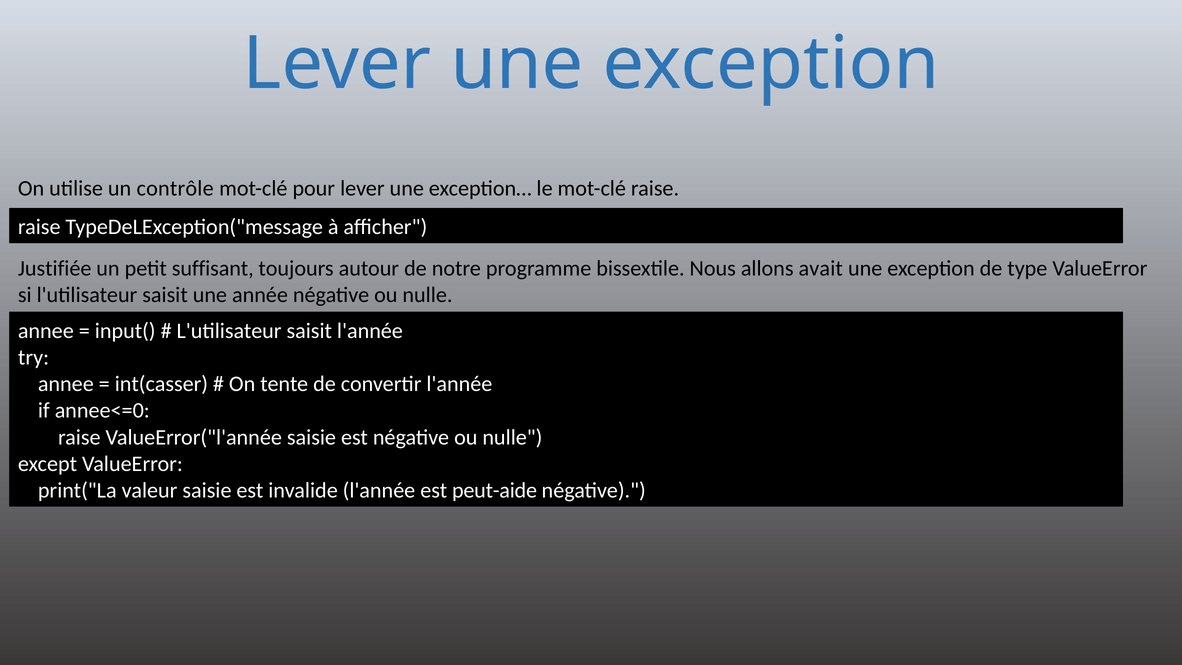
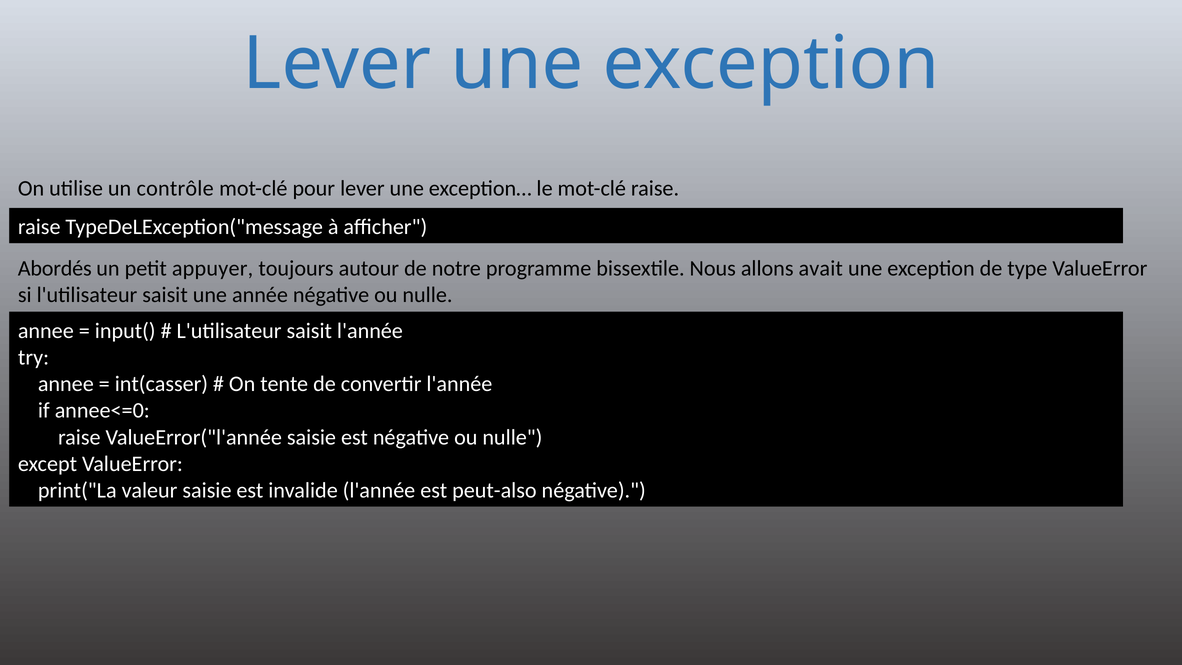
Justifiée: Justifiée -> Abordés (55, 268)
suffisant: suffisant -> appuyer (213, 268)
peut-aide: peut-aide -> peut-also (494, 490)
